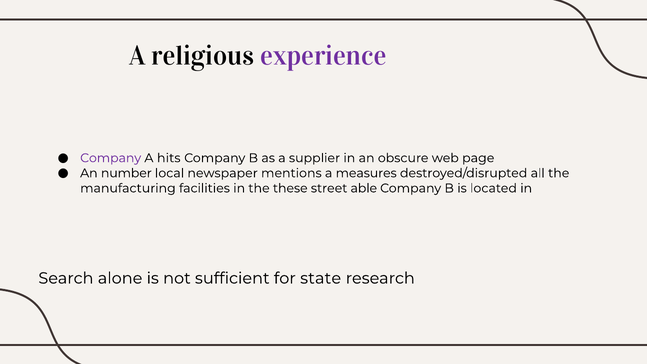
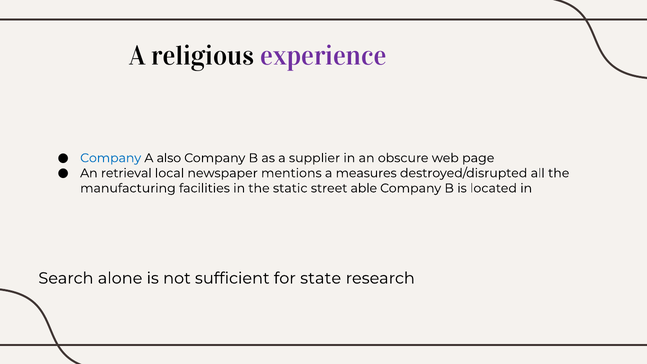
Company colour: purple -> blue (111, 158)
hits: hits -> also (169, 158)
number: number -> retrieval (126, 173)
these: these -> static (290, 188)
